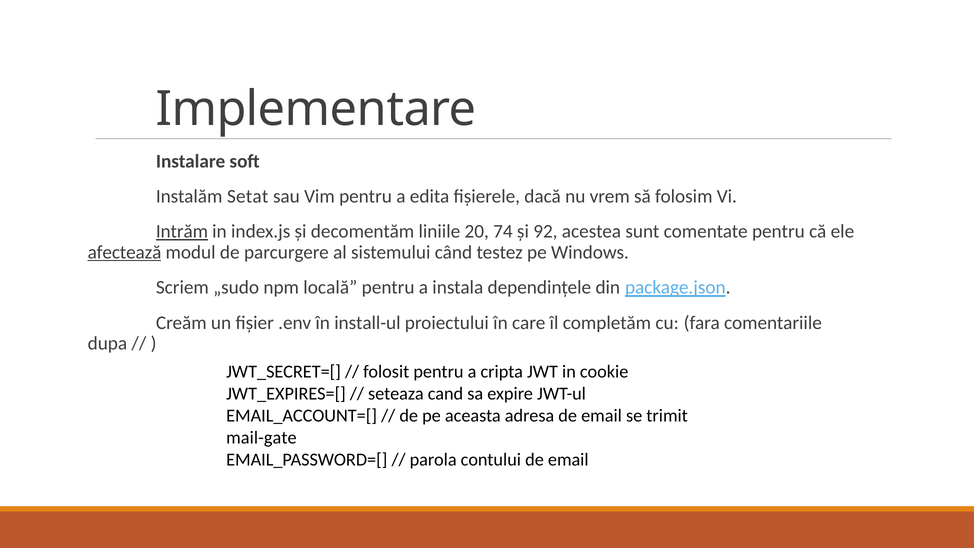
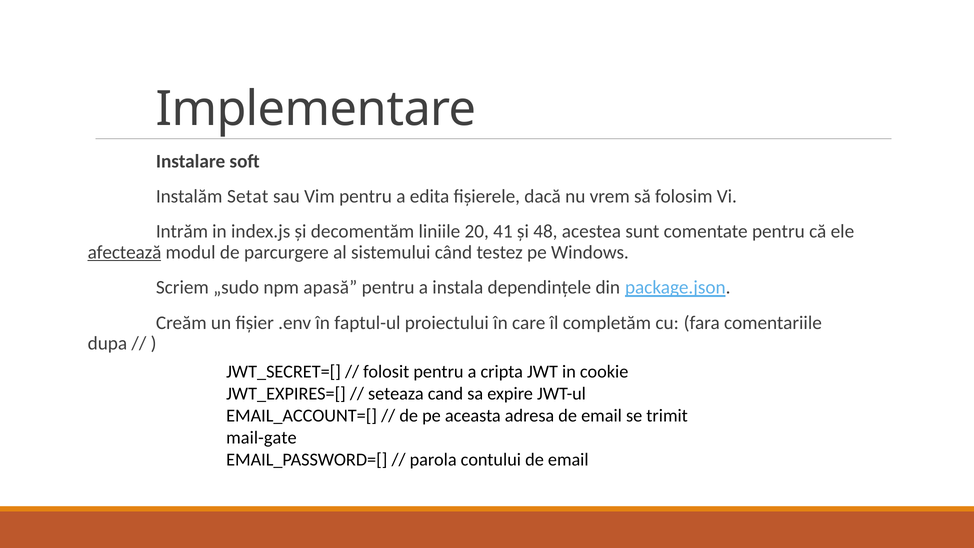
Intrăm underline: present -> none (182, 231)
74: 74 -> 41 (503, 231)
92: 92 -> 48 (545, 231)
locală: locală -> apasă (330, 287)
install-ul: install-ul -> faptul-ul (367, 323)
